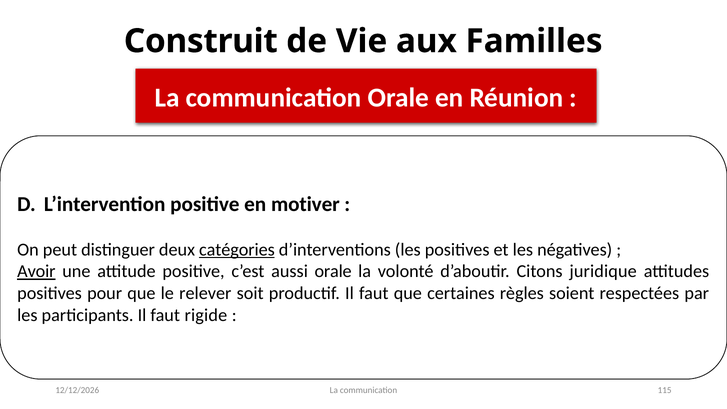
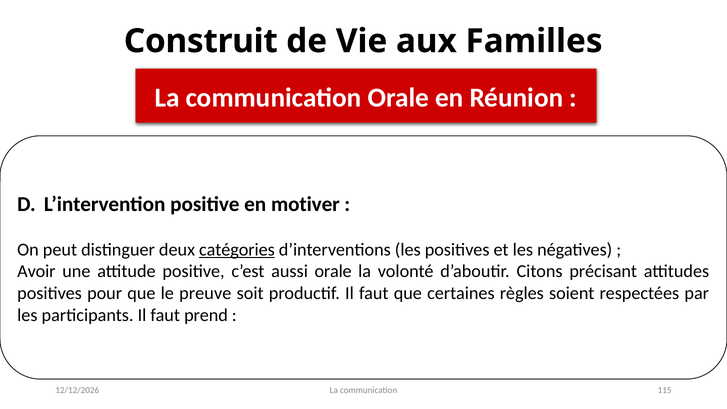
Avoir underline: present -> none (36, 271)
juridique: juridique -> précisant (603, 271)
relever: relever -> preuve (205, 293)
rigide: rigide -> prend (206, 315)
